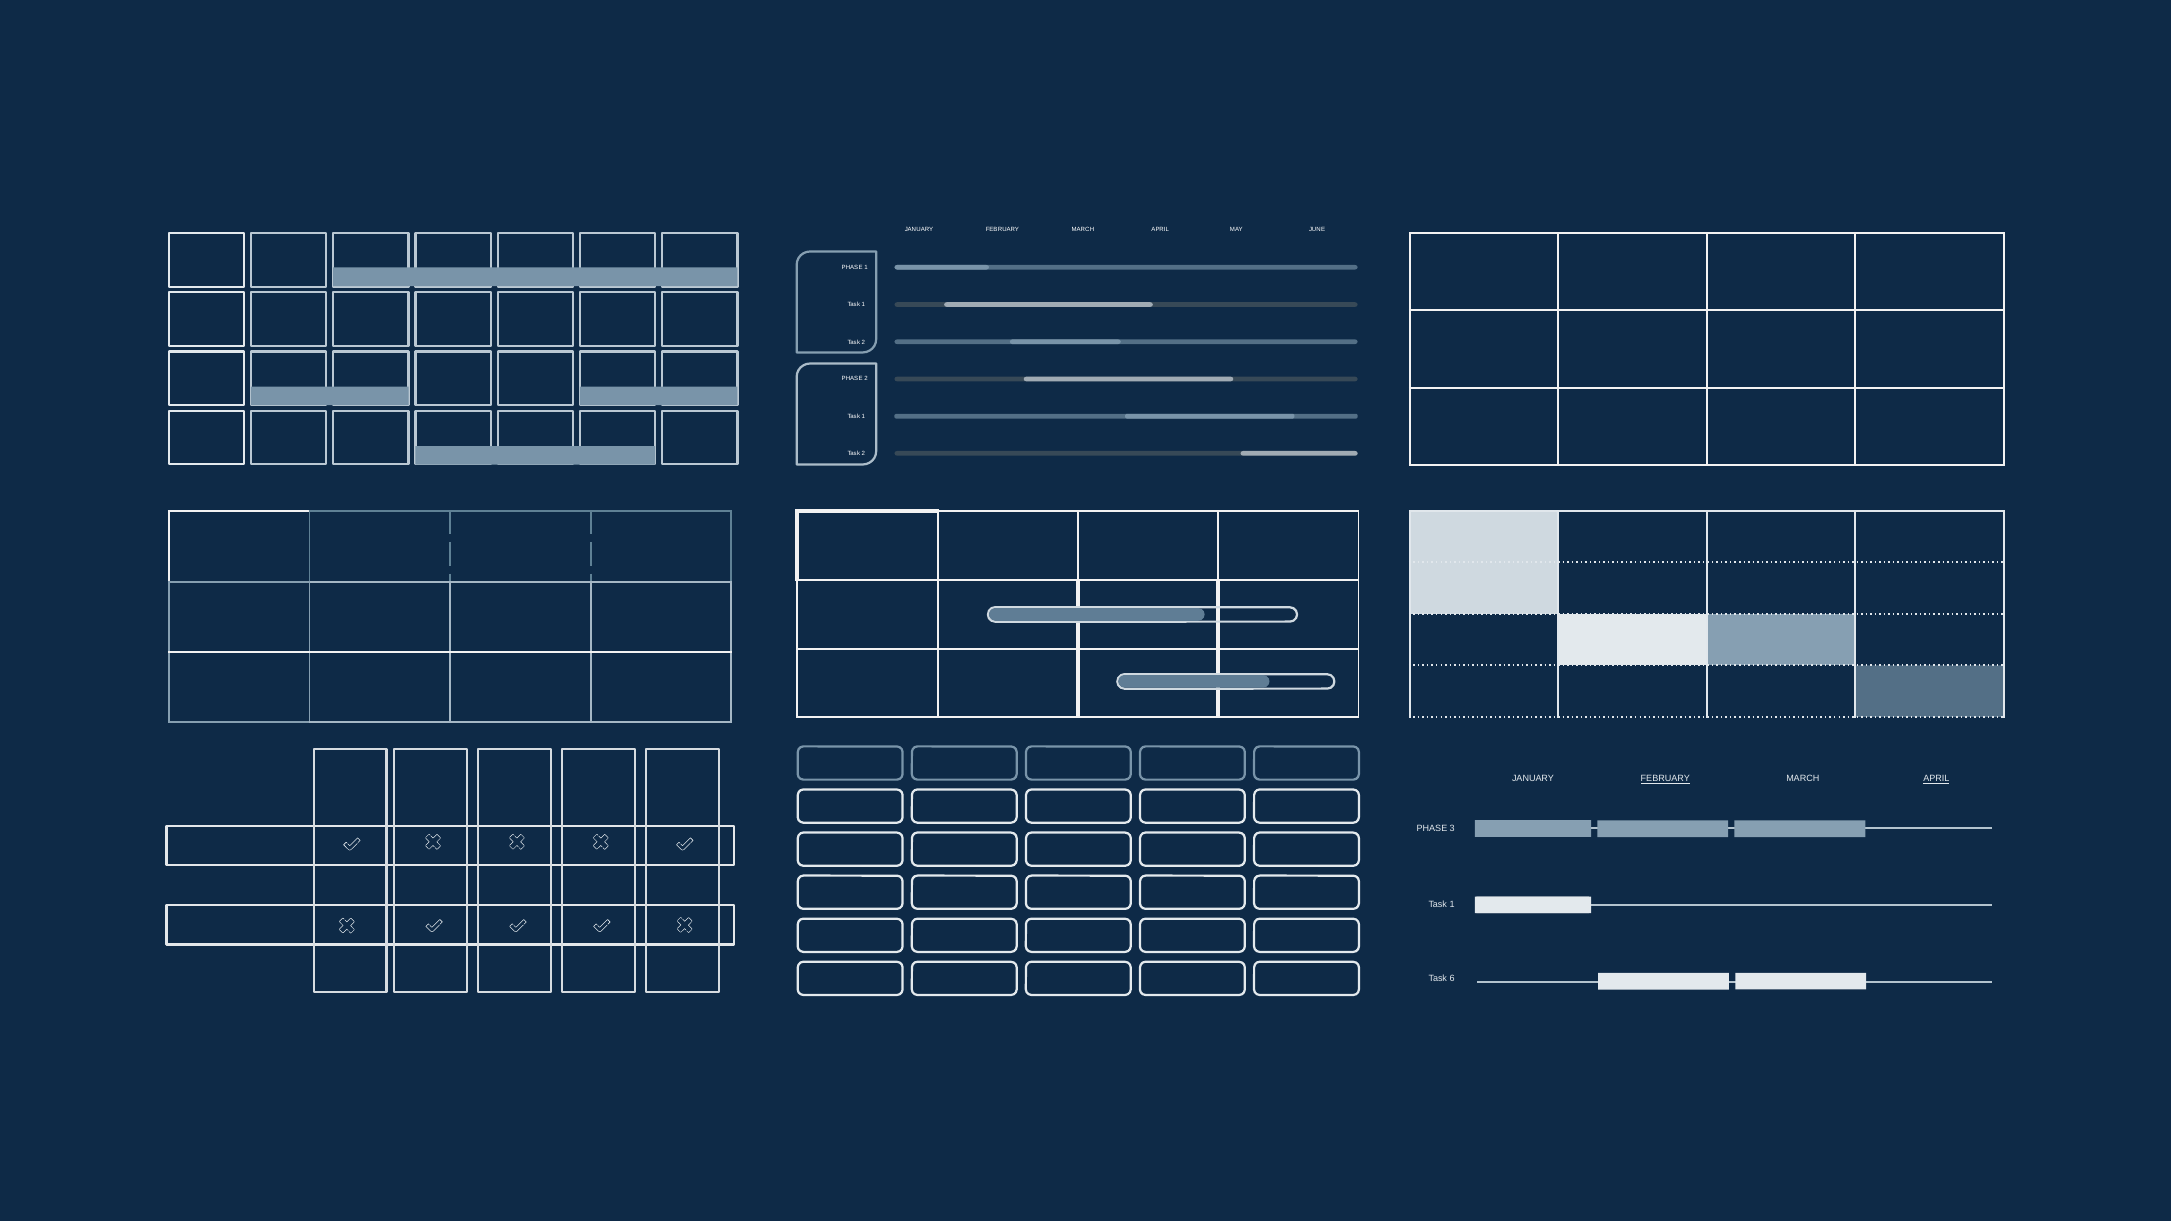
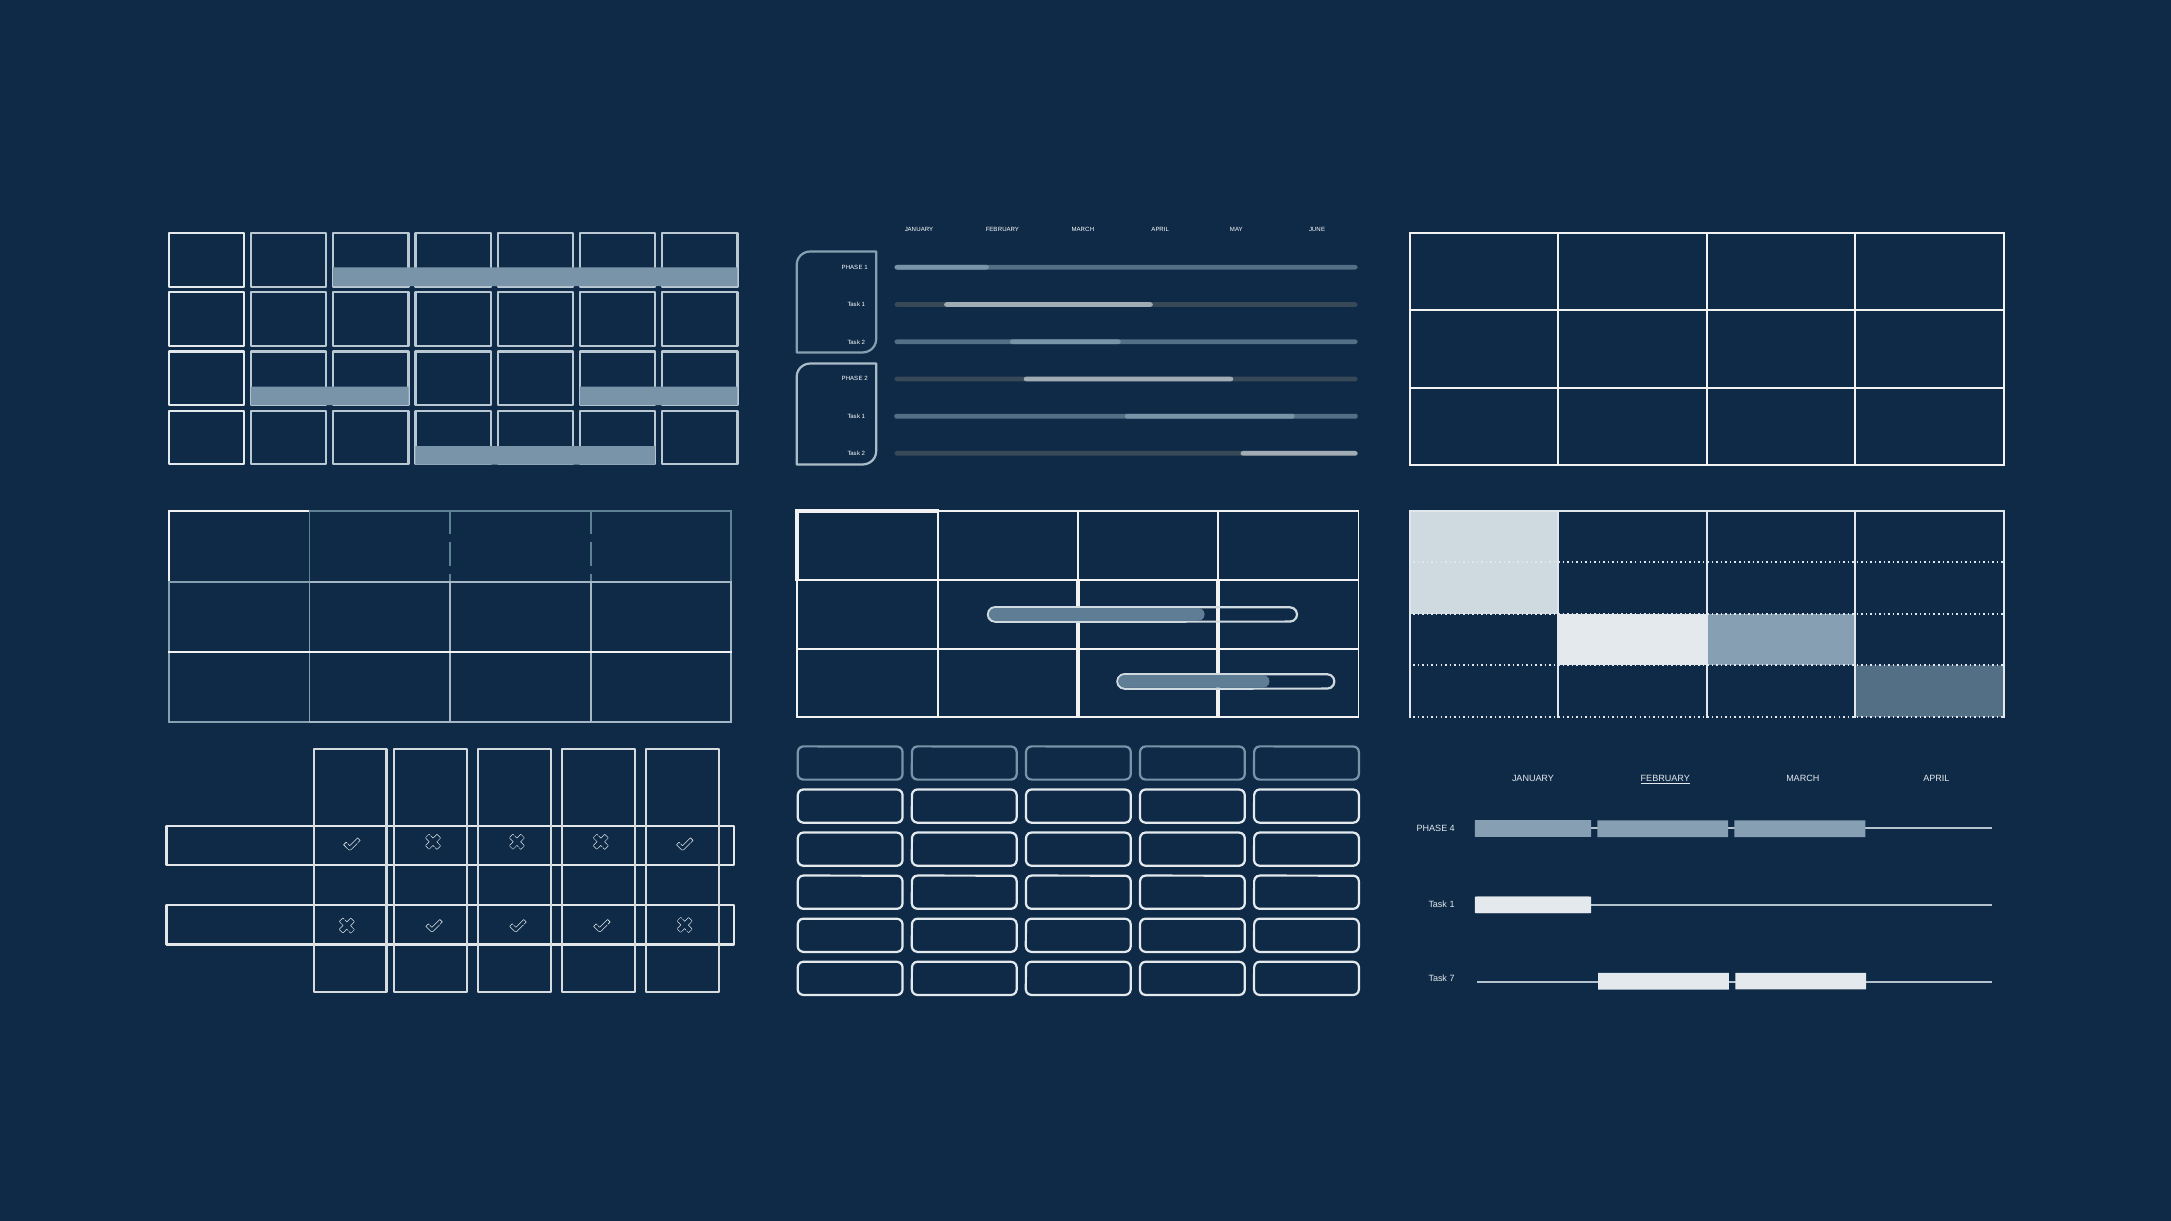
APRIL underline: present -> none (1936, 779)
3: 3 -> 4 (1452, 829)
6: 6 -> 7 (1452, 979)
